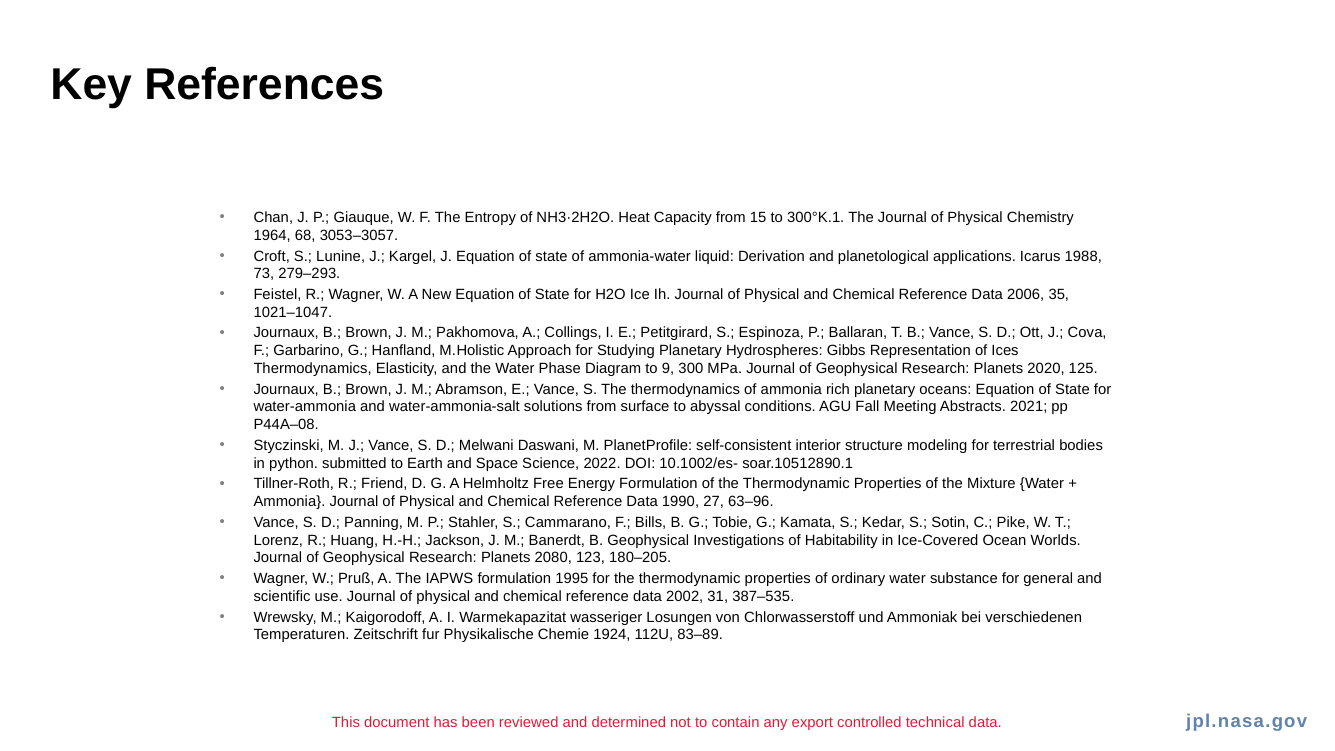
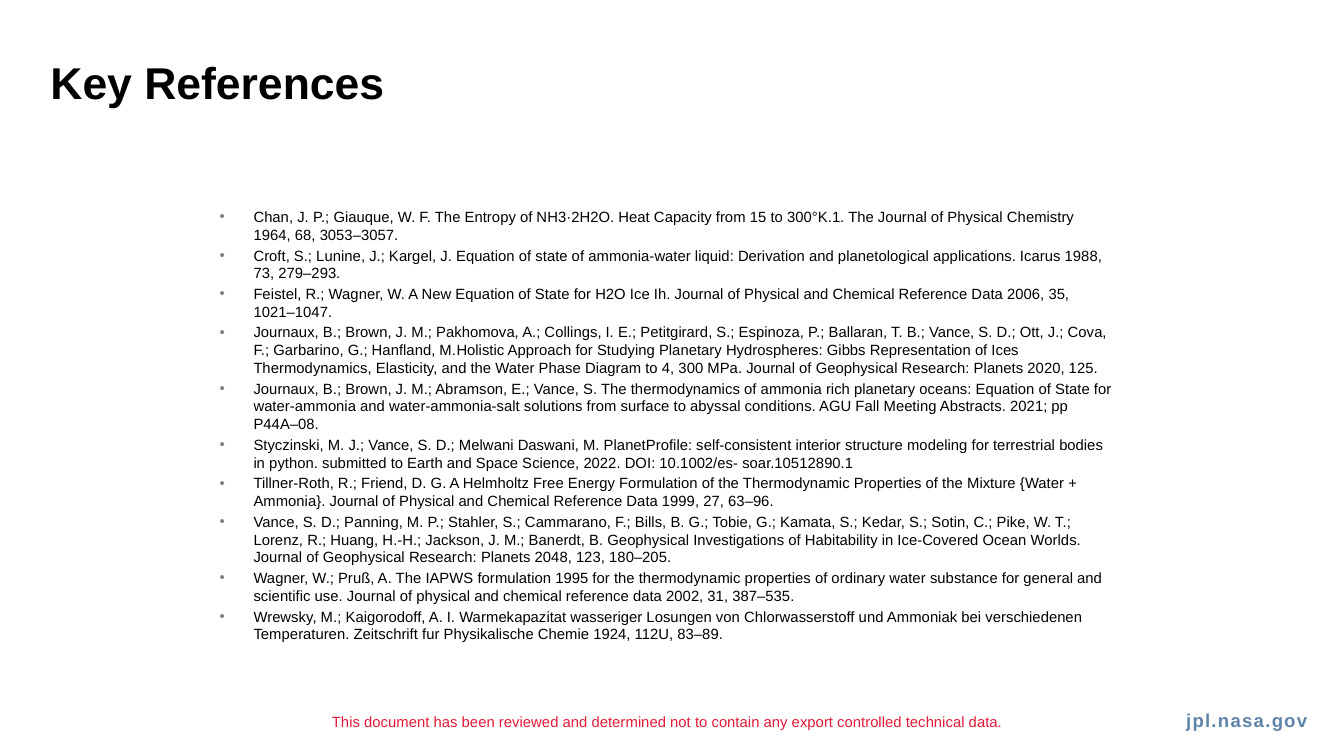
9: 9 -> 4 (668, 369)
1990: 1990 -> 1999 (681, 502)
2080: 2080 -> 2048 (553, 558)
